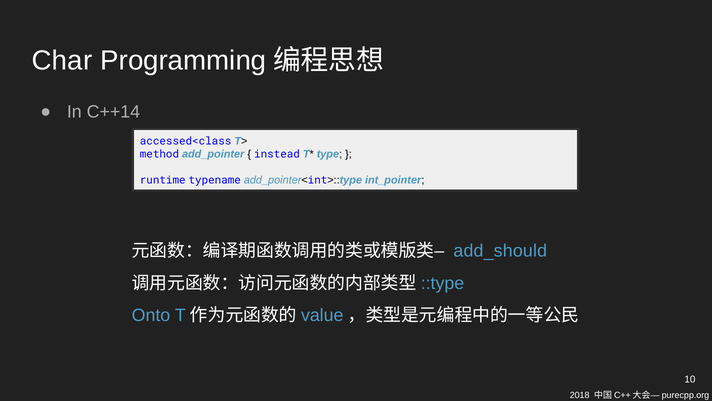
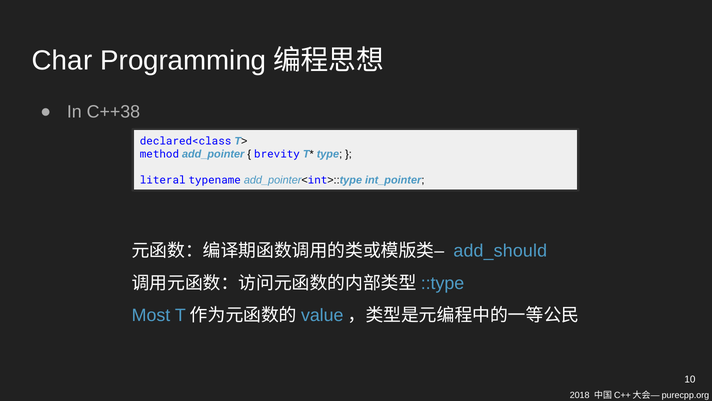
C++14: C++14 -> C++38 (113, 112)
accessed<class: accessed<class -> declared<class (186, 141)
instead: instead -> brevity (277, 154)
runtime: runtime -> literal (163, 180)
Onto: Onto -> Most (151, 315)
